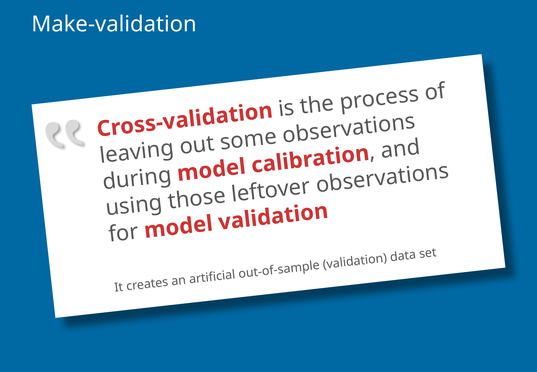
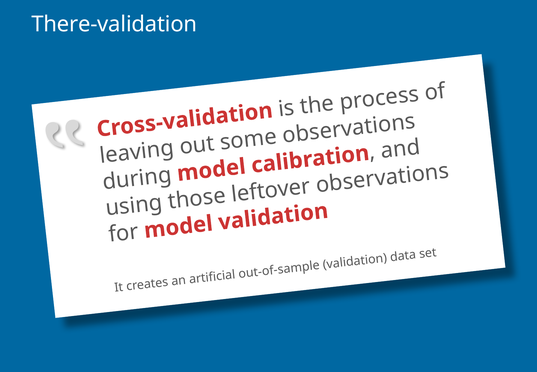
Make-validation: Make-validation -> There-validation (114, 24)
